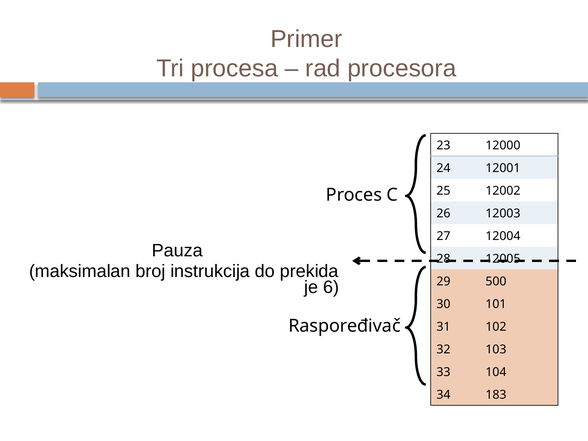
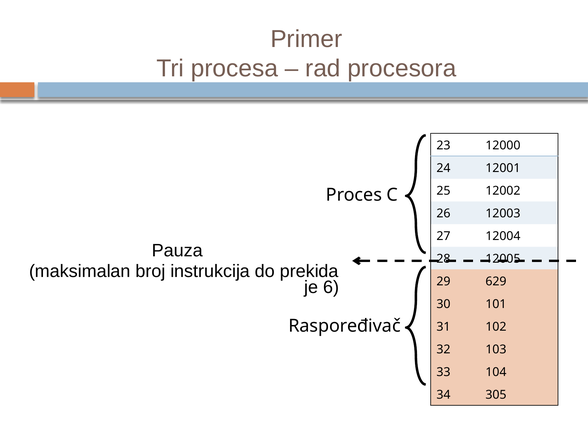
500: 500 -> 629 (496, 281)
183: 183 -> 305 (496, 395)
